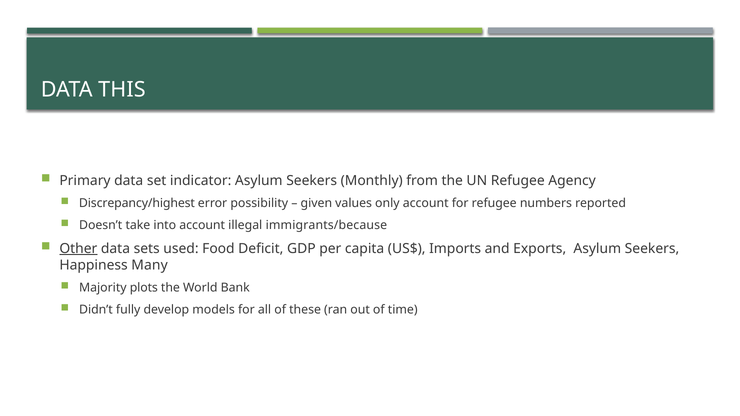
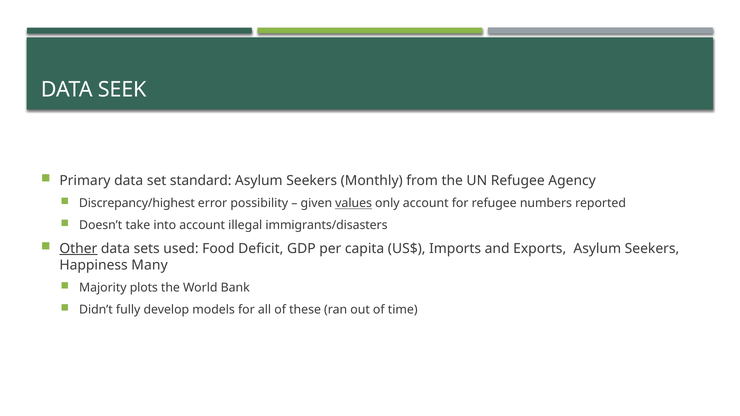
THIS: THIS -> SEEK (122, 90)
indicator: indicator -> standard (201, 181)
values underline: none -> present (354, 204)
immigrants/because: immigrants/because -> immigrants/disasters (327, 225)
